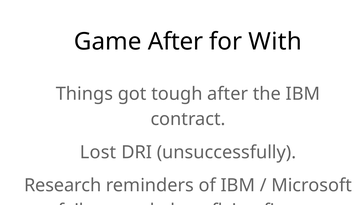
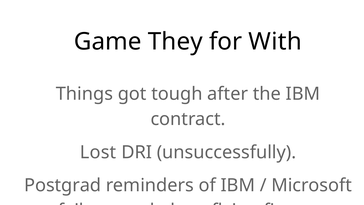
Game After: After -> They (175, 42)
Research: Research -> Postgrad (63, 185)
